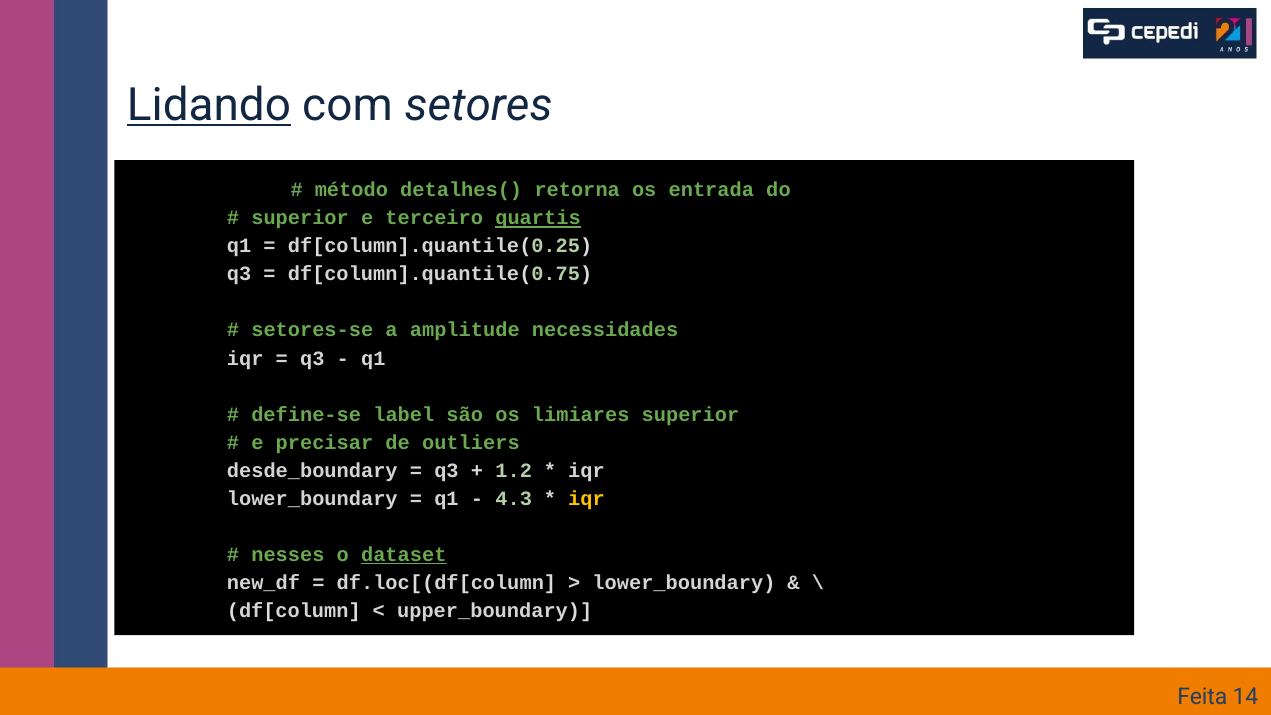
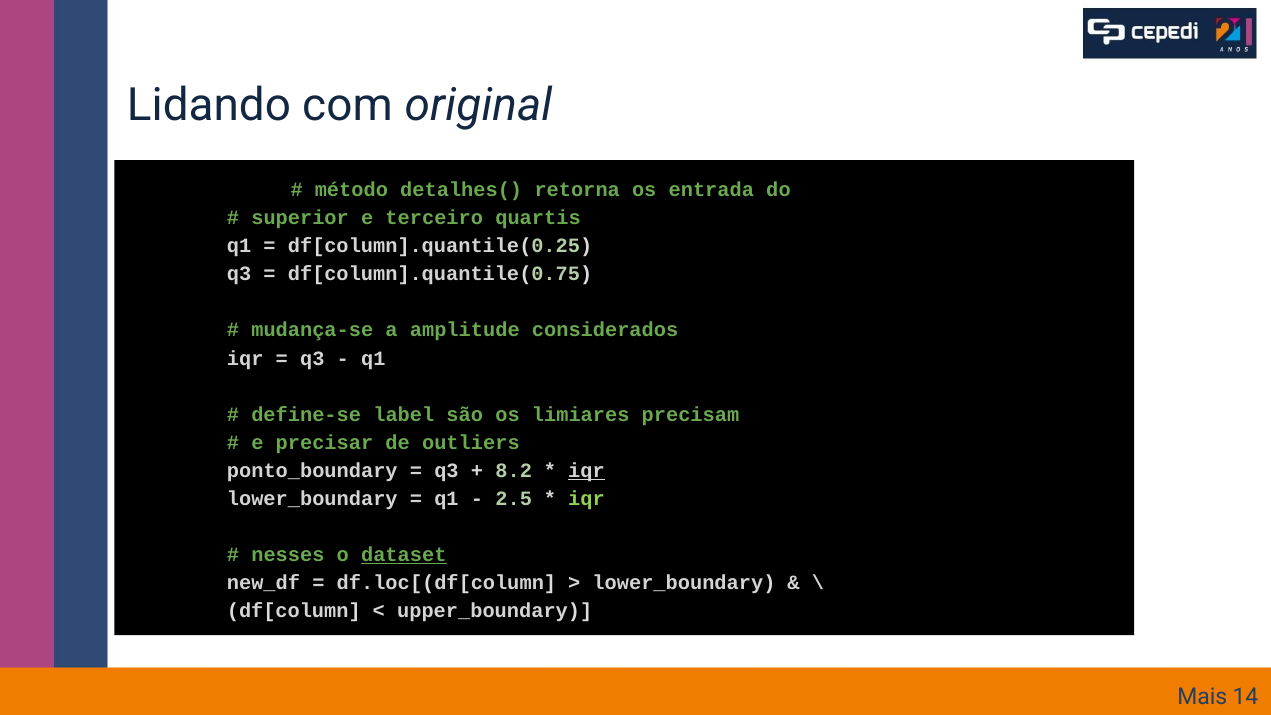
Lidando underline: present -> none (209, 105)
setores: setores -> original (478, 105)
quartis underline: present -> none (538, 218)
setores-se: setores-se -> mudança-se (312, 330)
necessidades: necessidades -> considerados (605, 330)
limiares superior: superior -> precisam (690, 414)
desde_boundary: desde_boundary -> ponto_boundary (312, 470)
1.2: 1.2 -> 8.2 (514, 470)
iqr underline: none -> present (587, 470)
4.3: 4.3 -> 2.5 (514, 498)
iqr colour: yellow -> light green (587, 498)
Feita: Feita -> Mais (1202, 697)
